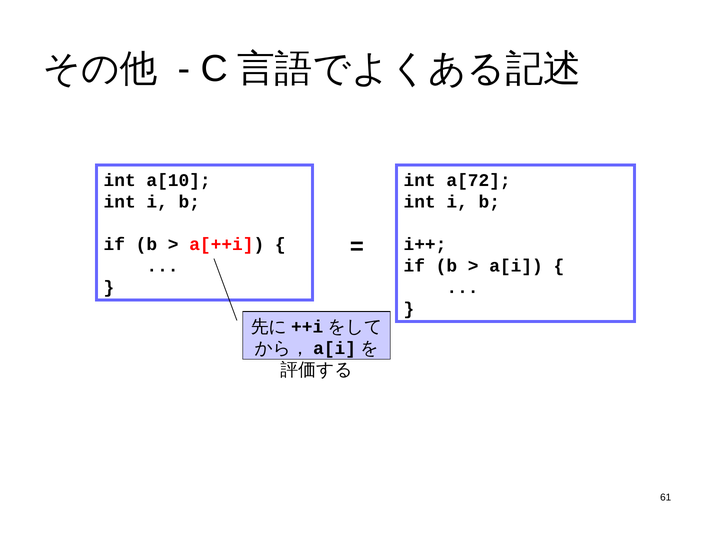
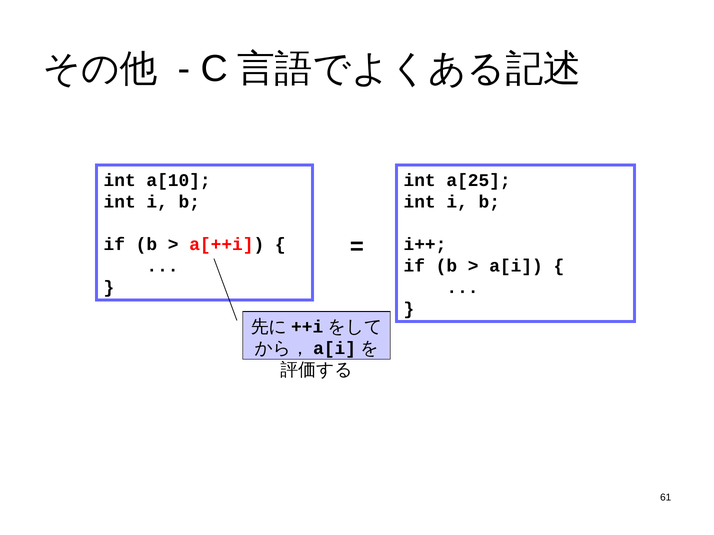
a[72: a[72 -> a[25 (479, 180)
